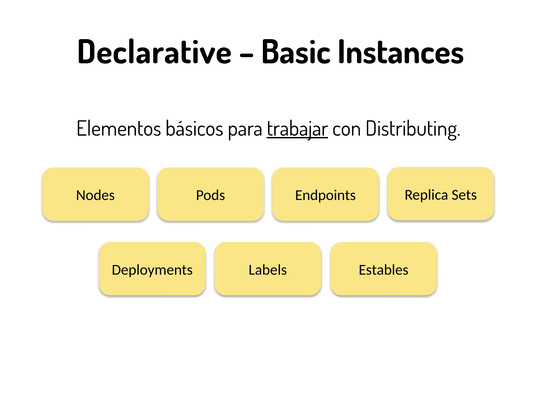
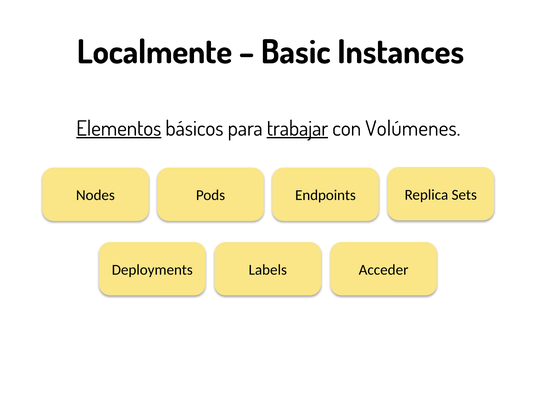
Declarative: Declarative -> Localmente (155, 52)
Elementos underline: none -> present (119, 129)
Distributing: Distributing -> Volúmenes (413, 129)
Estables: Estables -> Acceder (384, 270)
